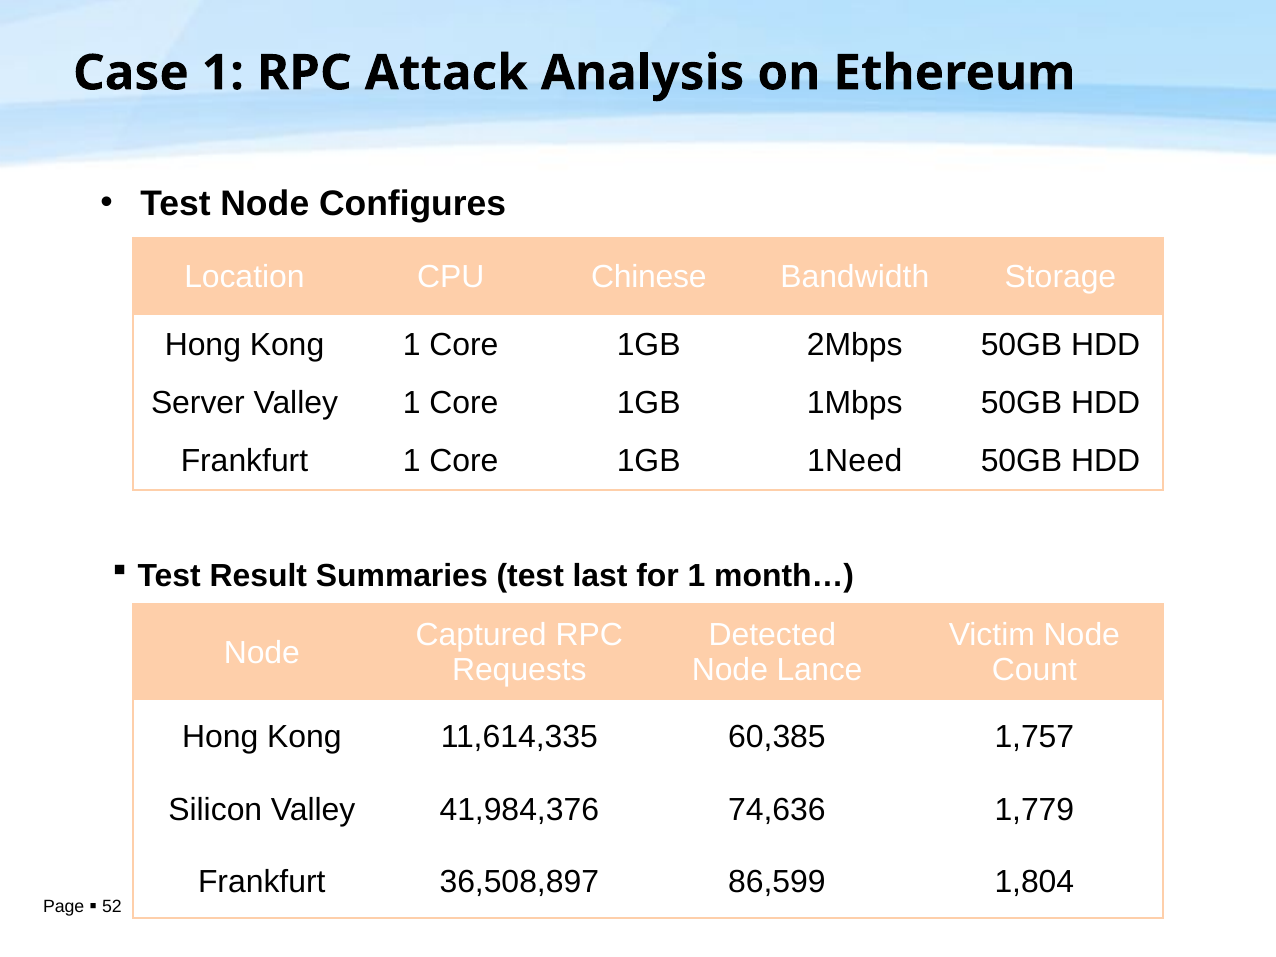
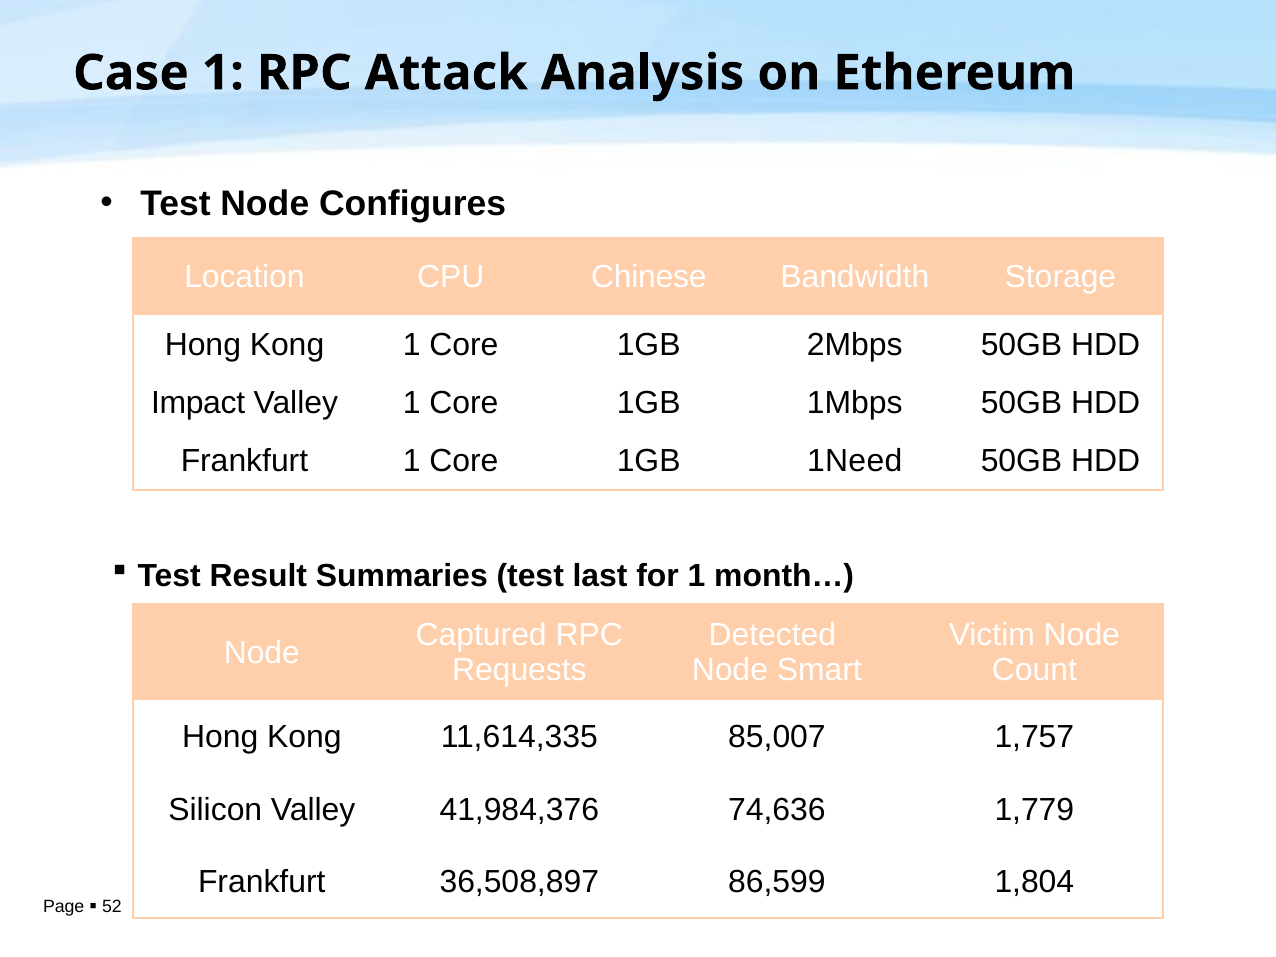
Server: Server -> Impact (198, 403)
Lance: Lance -> Smart (819, 670)
60,385: 60,385 -> 85,007 (777, 737)
